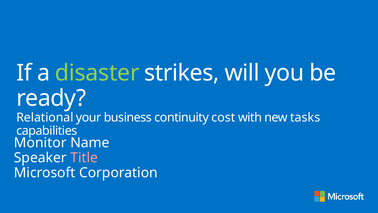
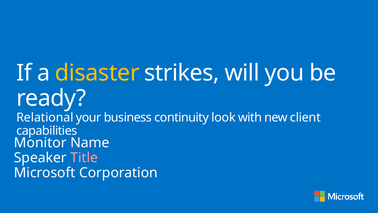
disaster colour: light green -> yellow (97, 73)
cost: cost -> look (224, 117)
tasks: tasks -> client (305, 117)
